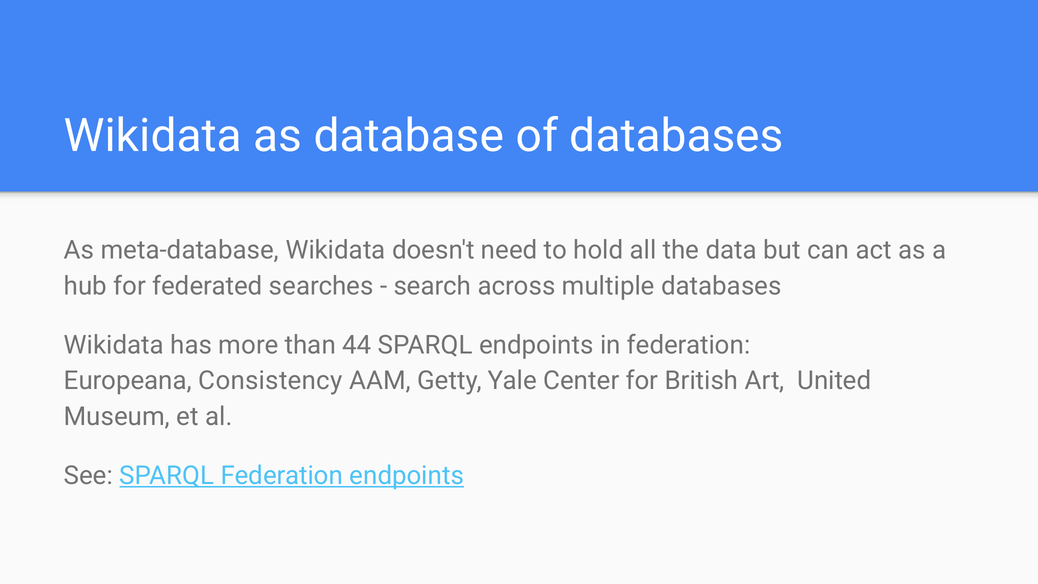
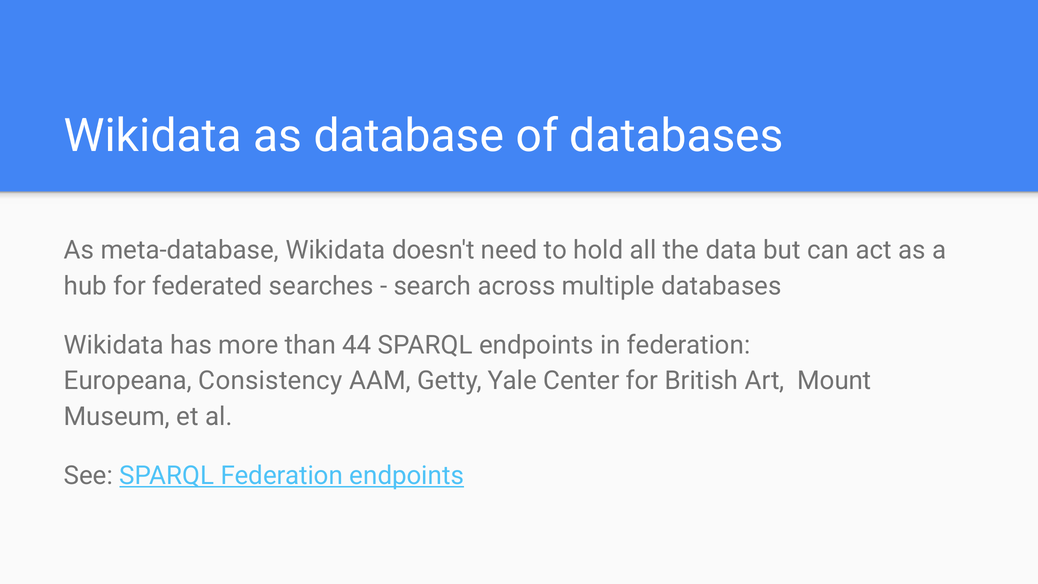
United: United -> Mount (834, 381)
